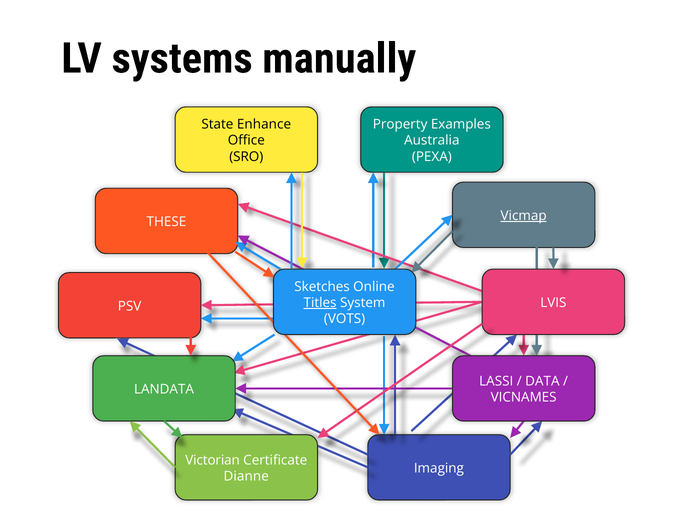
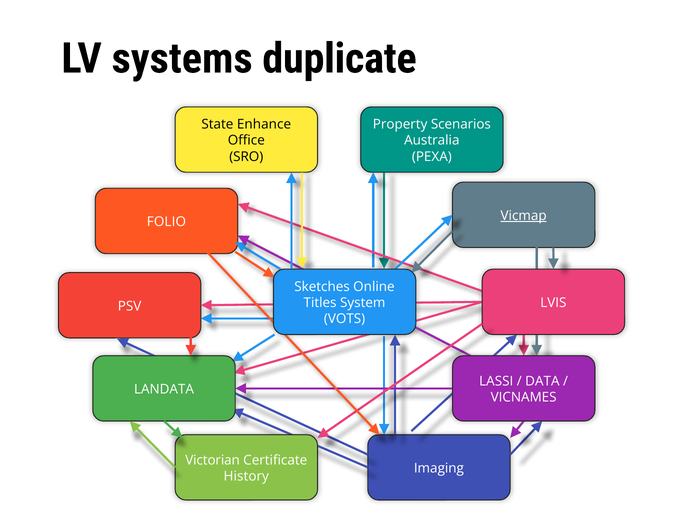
manually: manually -> duplicate (339, 59)
Examples: Examples -> Scenarios (461, 124)
THESE: THESE -> FOLIO (166, 222)
Titles underline: present -> none (320, 303)
Dianne: Dianne -> History (246, 476)
